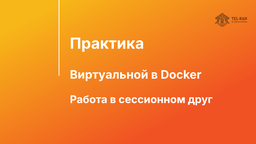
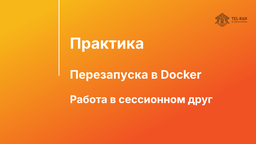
Виртуальной: Виртуальной -> Перезапуска (109, 75)
